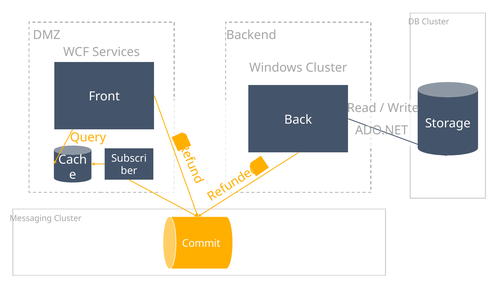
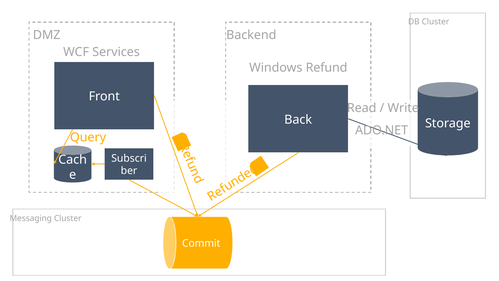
Windows Cluster: Cluster -> Refund (327, 68)
